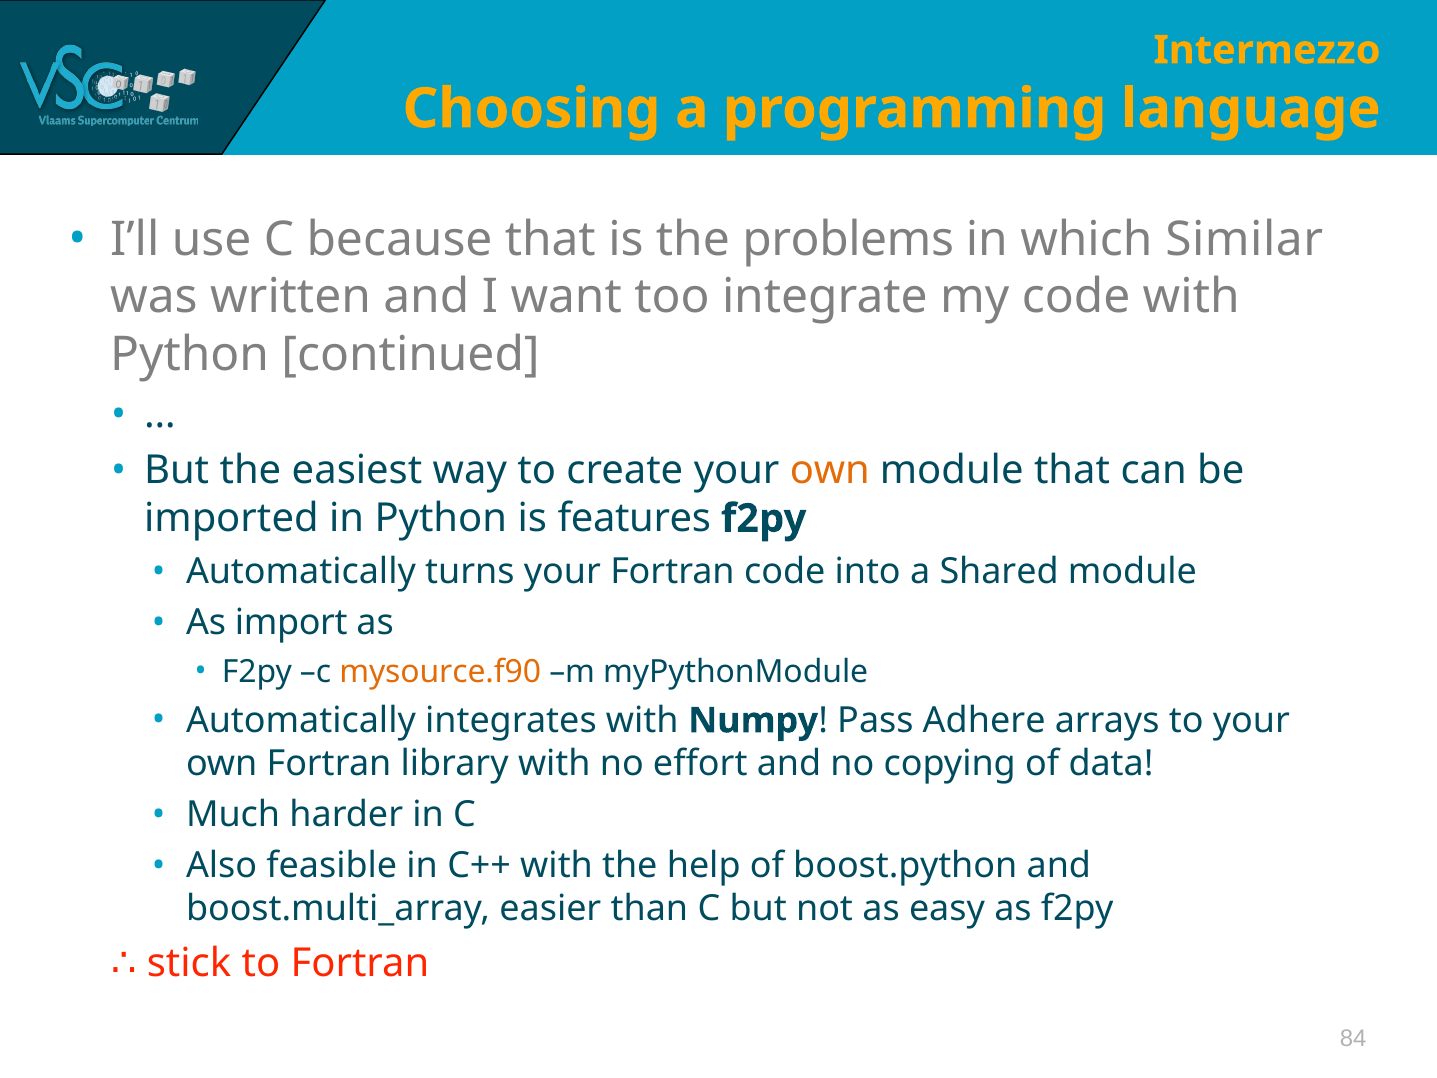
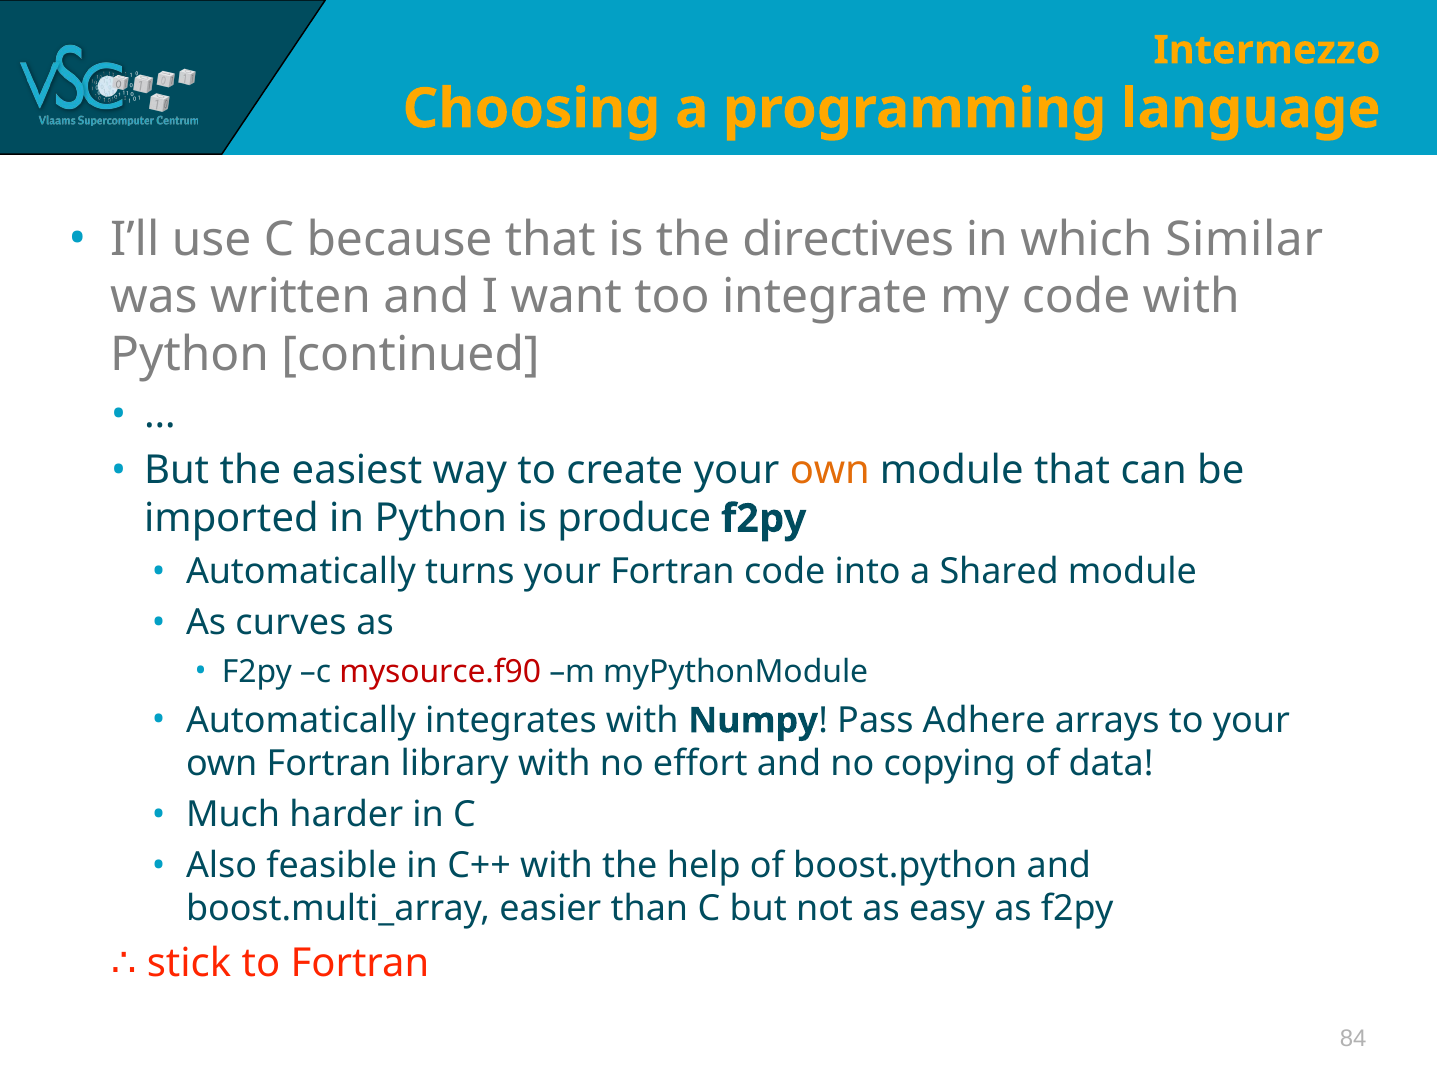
problems: problems -> directives (848, 240)
features: features -> produce (634, 519)
import: import -> curves (291, 623)
mysource.f90 colour: orange -> red (440, 671)
